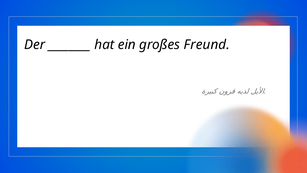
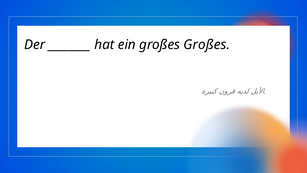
großes Freund: Freund -> Großes (207, 45)
